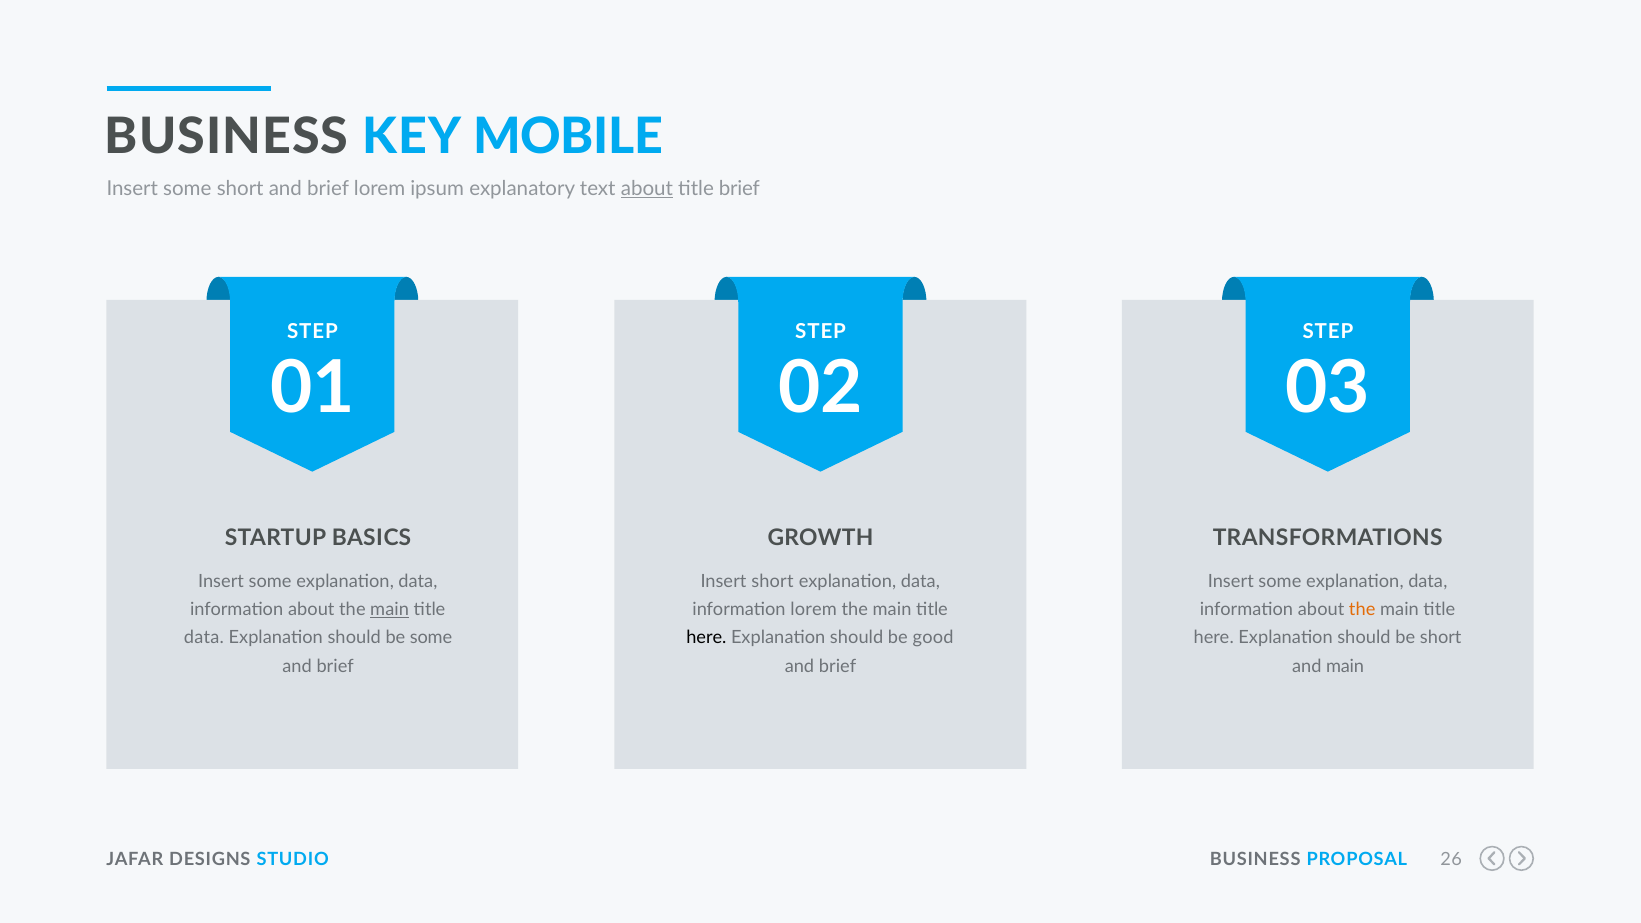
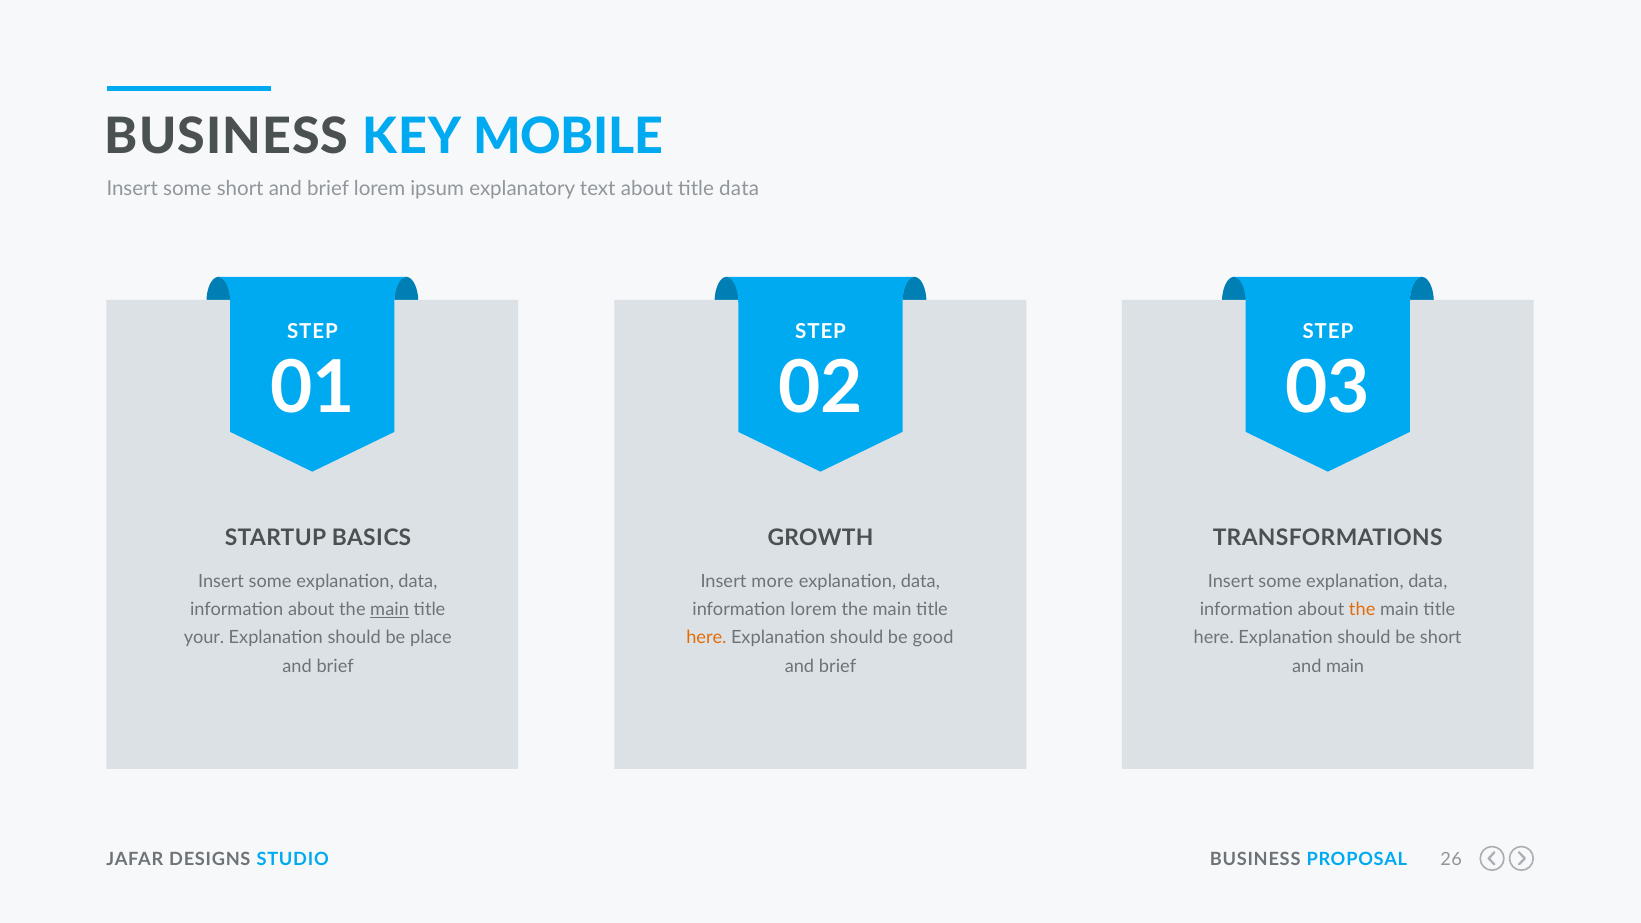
about underline: present -> none (647, 189)
title brief: brief -> data (739, 189)
Insert short: short -> more (772, 581)
data: data -> your (204, 638)
be some: some -> place (431, 638)
here colour: black -> orange (706, 638)
